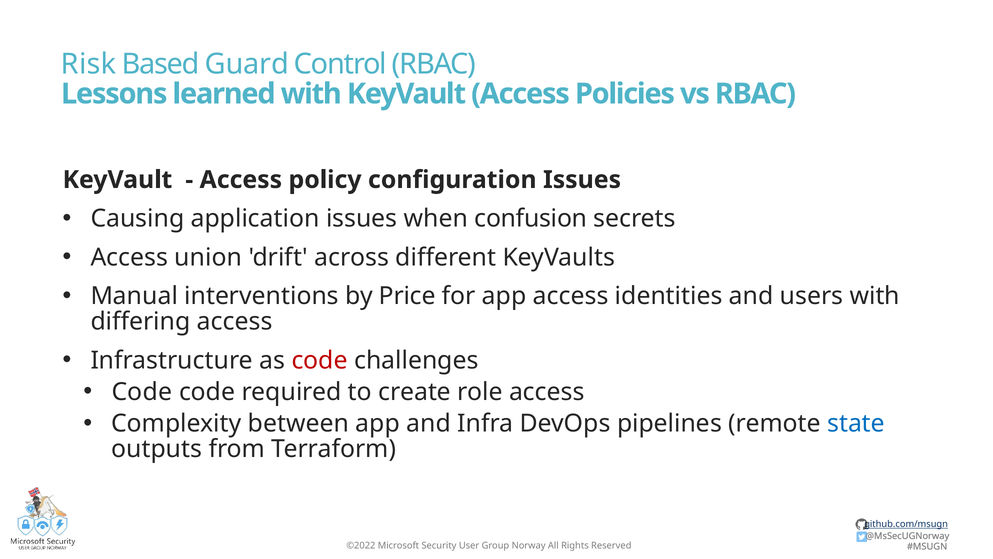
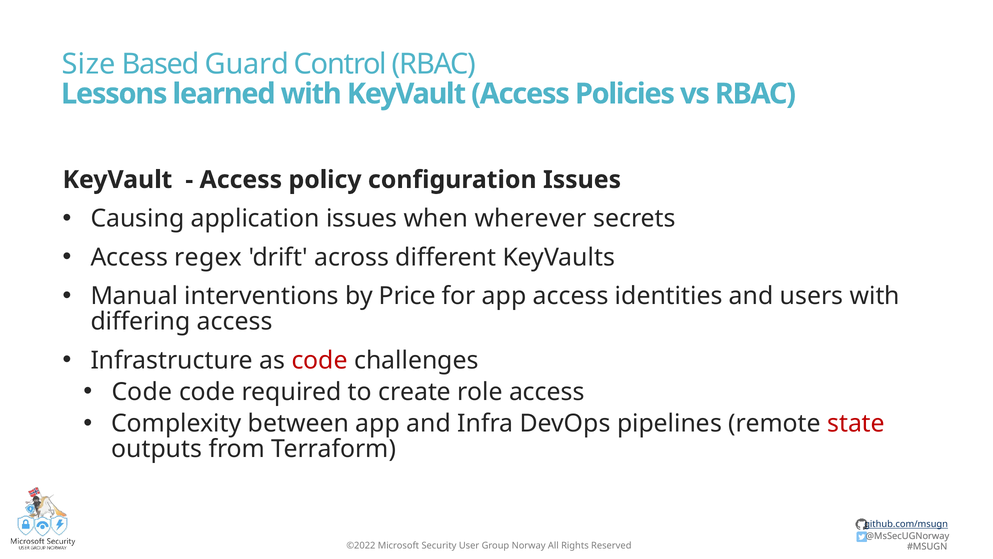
Risk: Risk -> Size (89, 64)
confusion: confusion -> wherever (531, 218)
union: union -> regex (208, 257)
state colour: blue -> red (856, 423)
